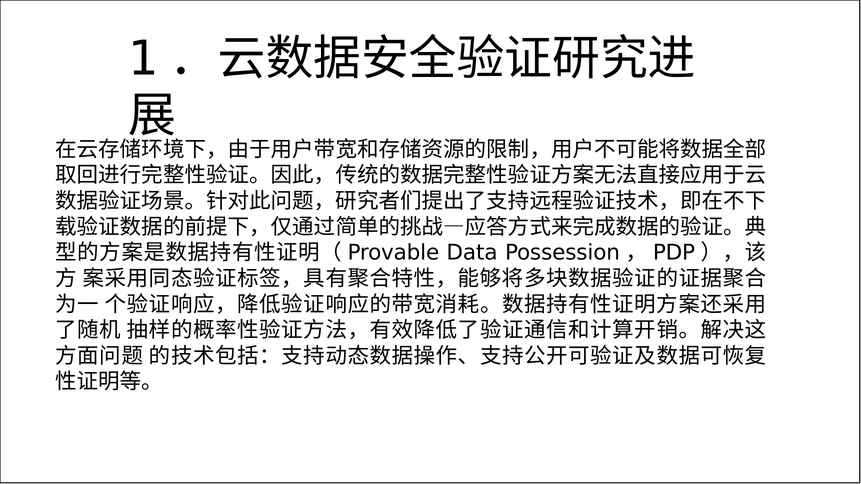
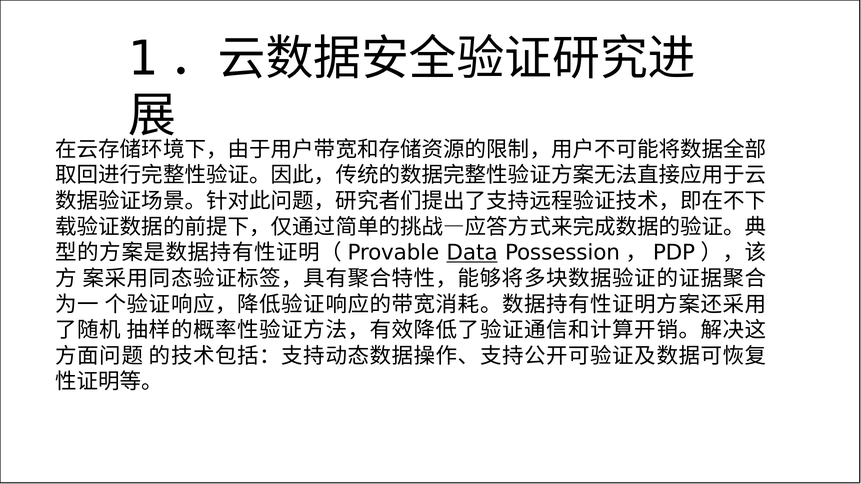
Data underline: none -> present (472, 253)
